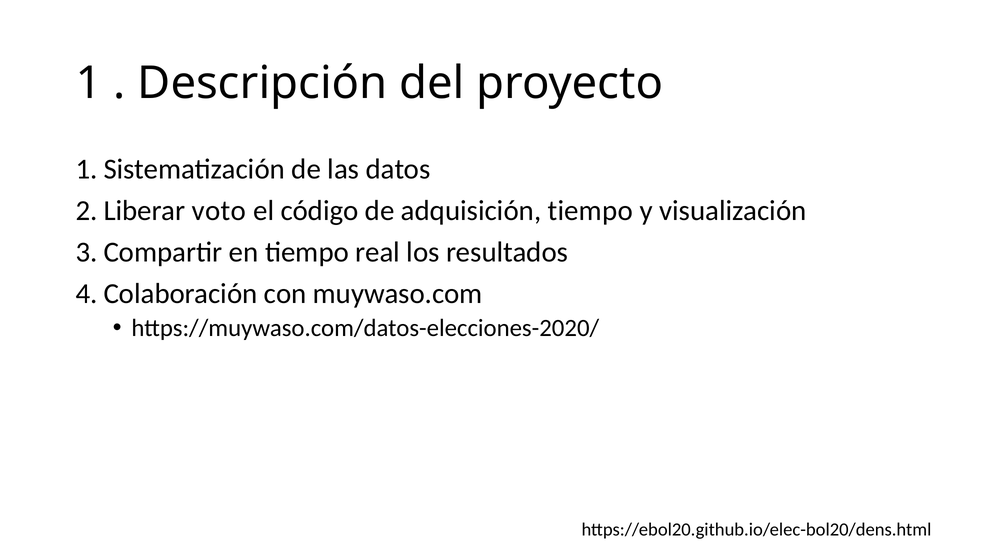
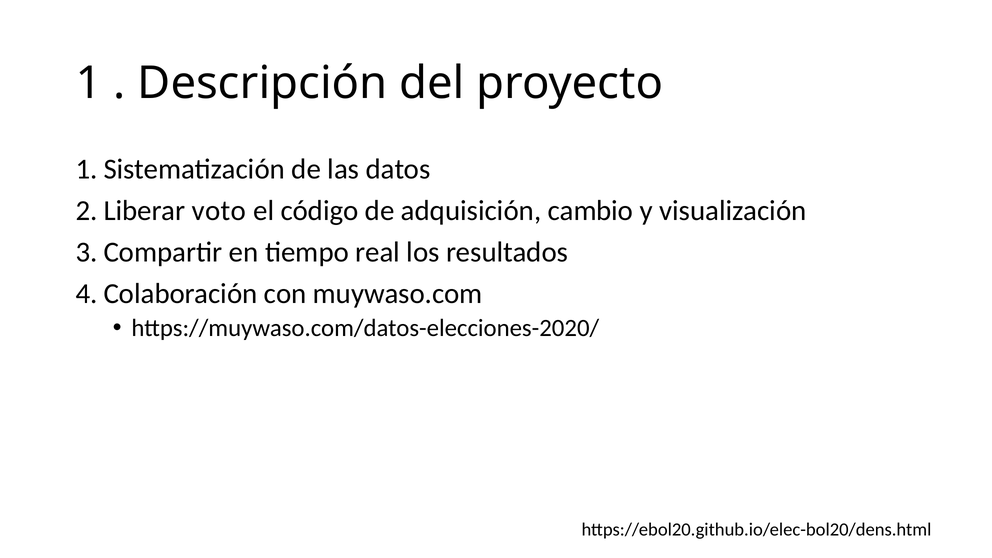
adquisición tiempo: tiempo -> cambio (590, 211)
